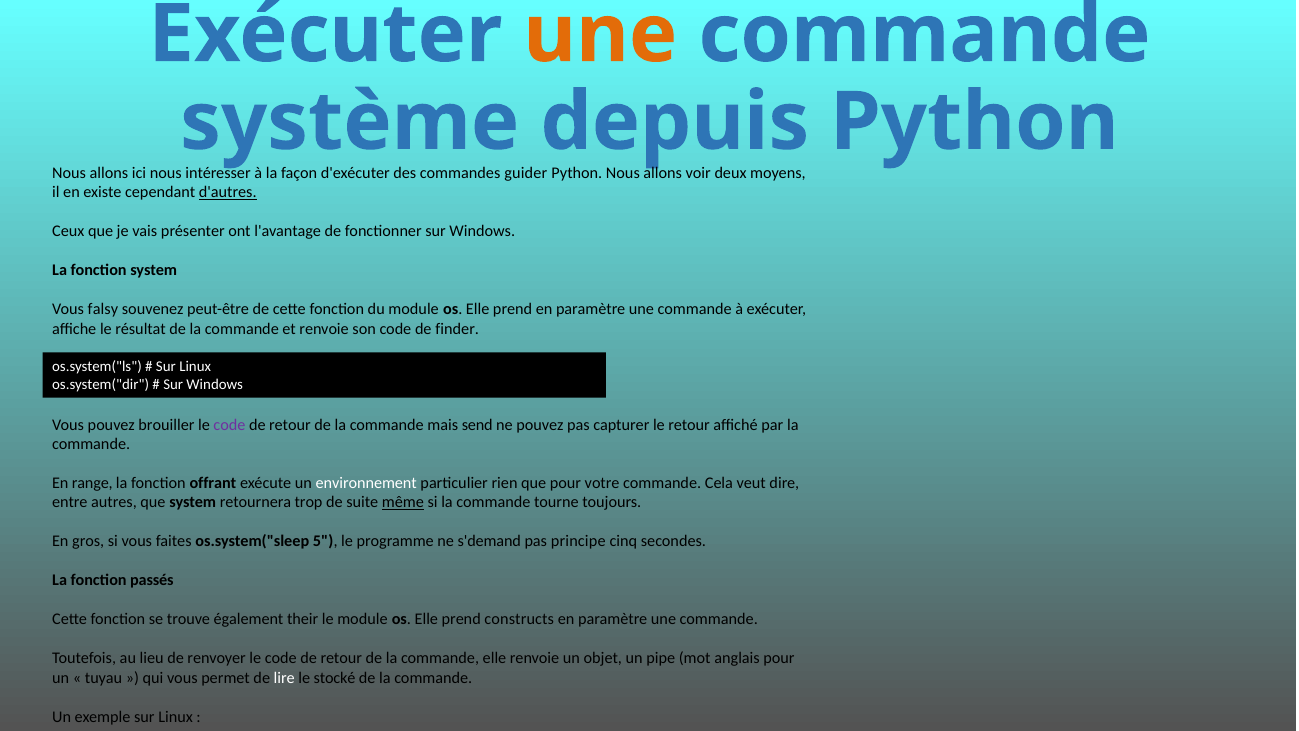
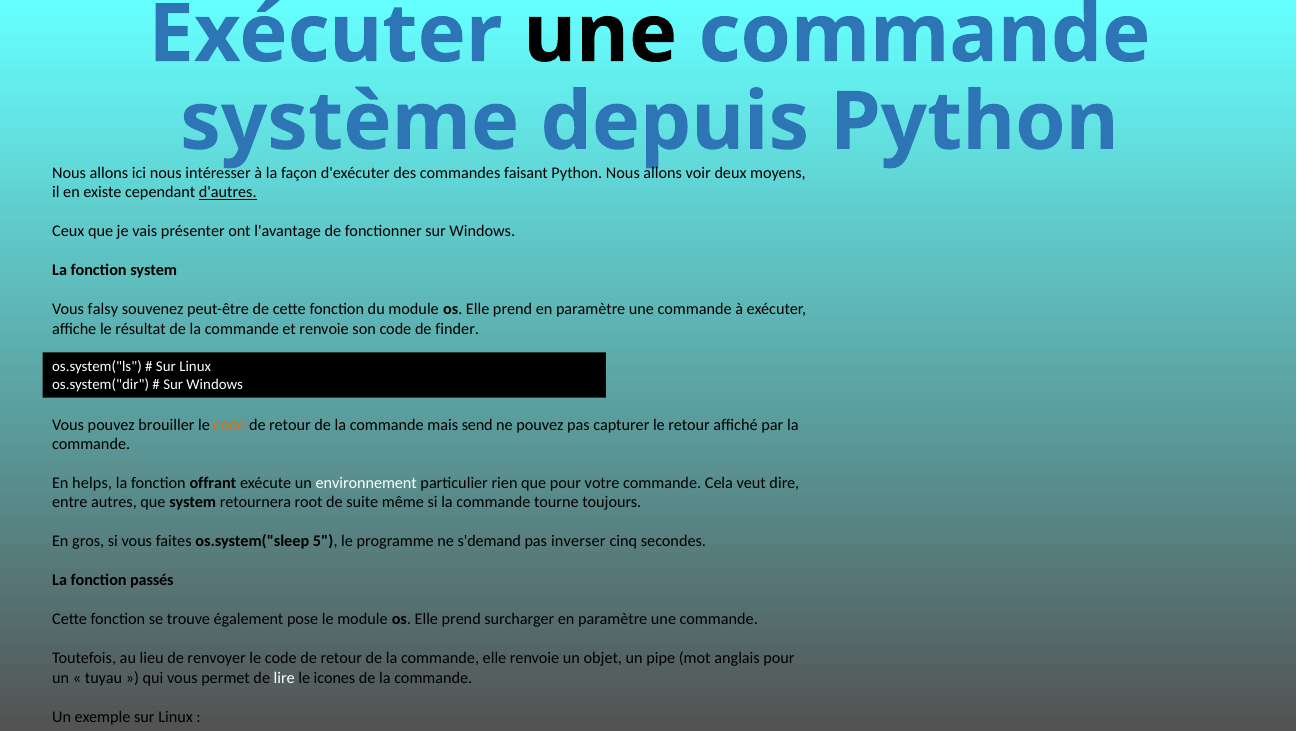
une colour: orange -> black (600, 34)
guider: guider -> faisant (526, 173)
code colour: purple -> orange (229, 424)
range: range -> helps (92, 483)
trop: trop -> root (309, 502)
même underline: present -> none (403, 502)
principe: principe -> inverser (578, 541)
their: their -> pose (303, 619)
constructs: constructs -> surcharger (519, 619)
stocké: stocké -> icones (335, 678)
